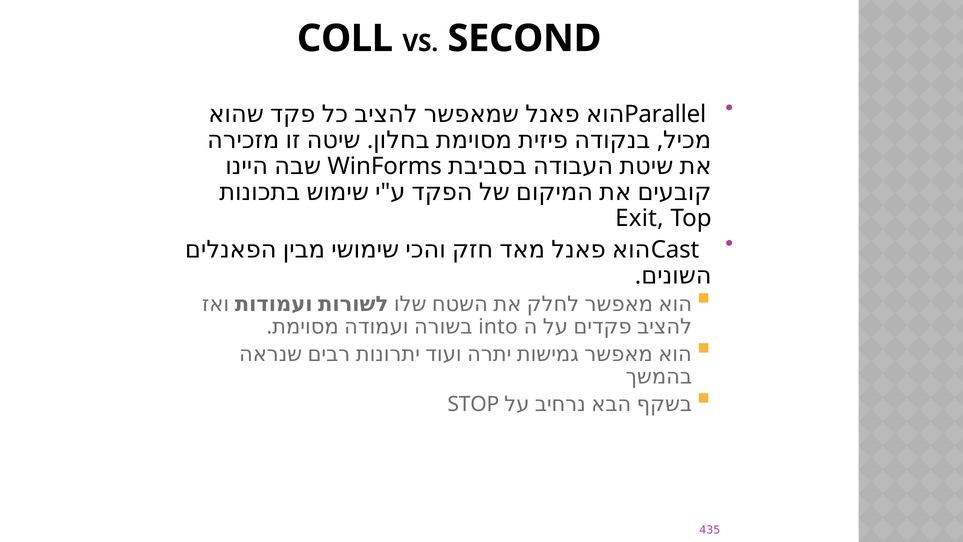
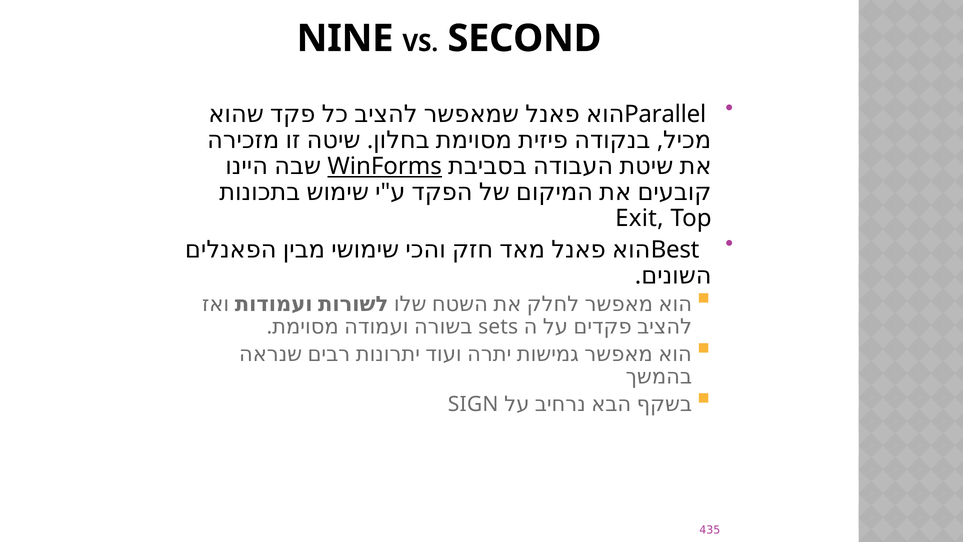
COLL: COLL -> NINE (345, 38)
WinForms underline: none -> present (385, 166)
Cast: Cast -> Best (675, 250)
into: into -> sets (498, 327)
STOP: STOP -> SIGN (473, 404)
